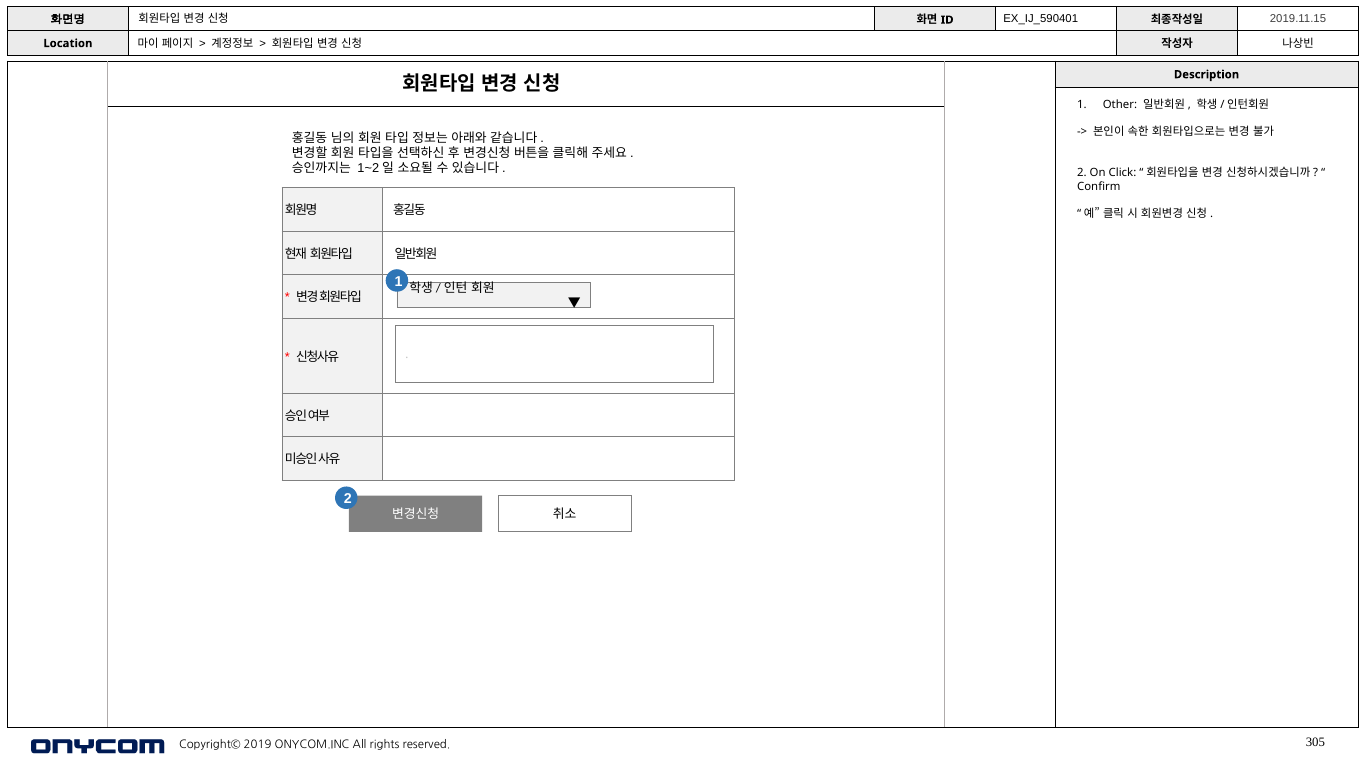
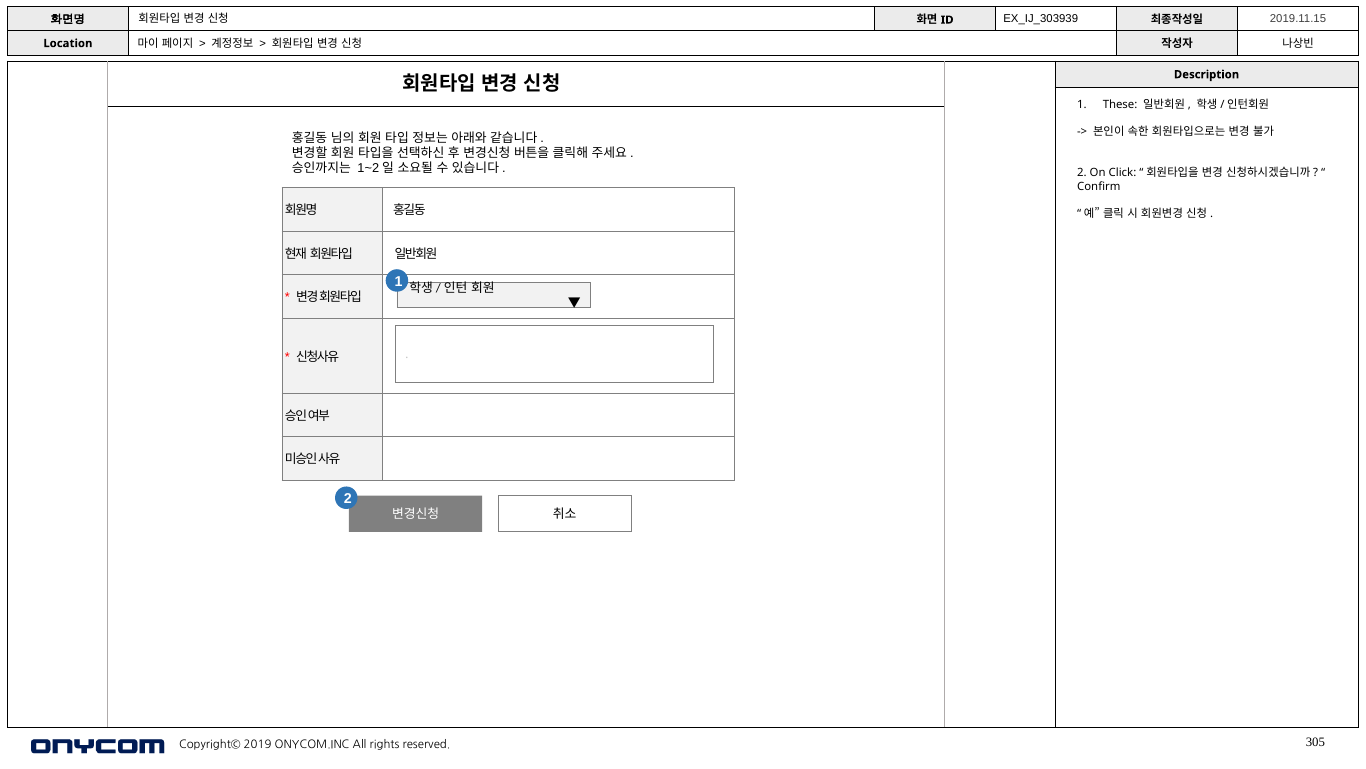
EX_IJ_590401: EX_IJ_590401 -> EX_IJ_303939 (1041, 19)
Other: Other -> These (1120, 105)
